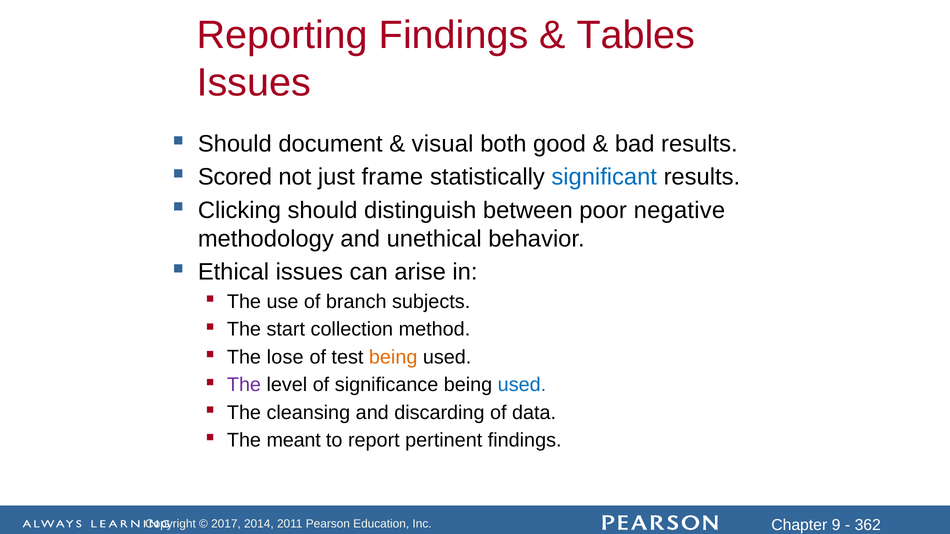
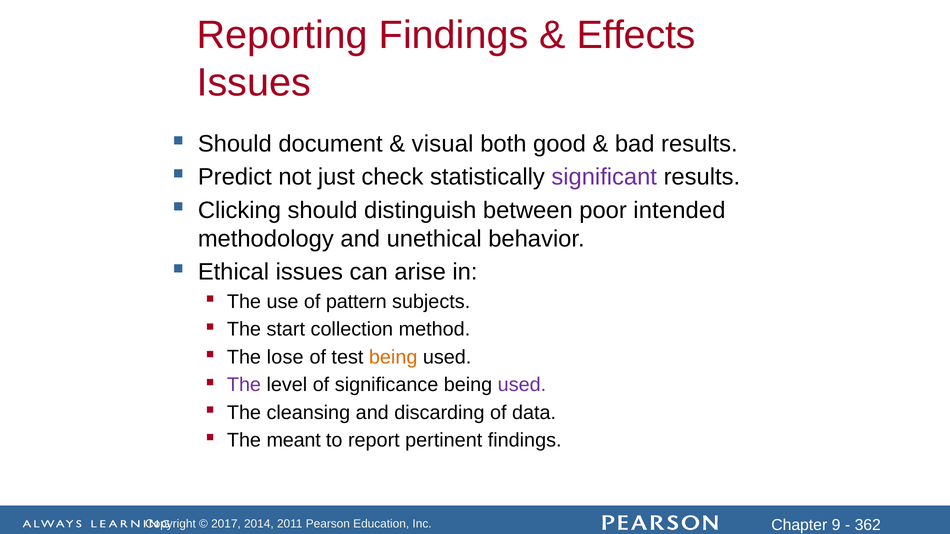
Tables: Tables -> Effects (636, 35)
Scored: Scored -> Predict (235, 177)
frame: frame -> check (392, 177)
significant colour: blue -> purple (604, 177)
negative: negative -> intended (679, 210)
branch: branch -> pattern (356, 302)
used colour: blue -> purple (522, 385)
